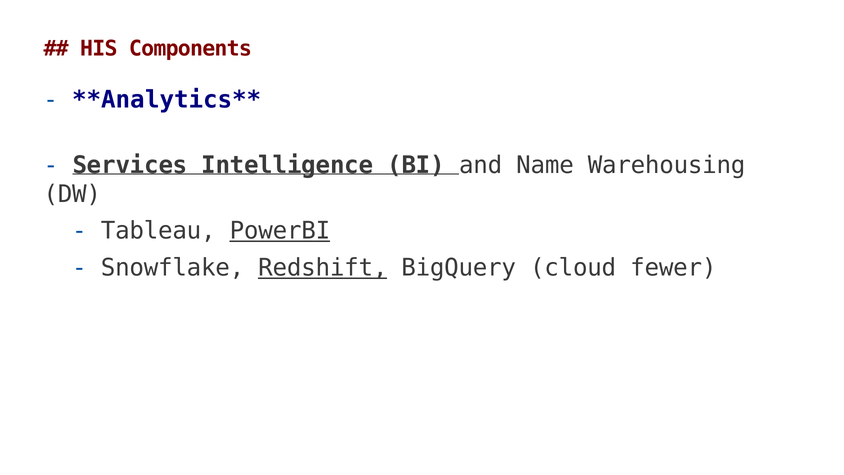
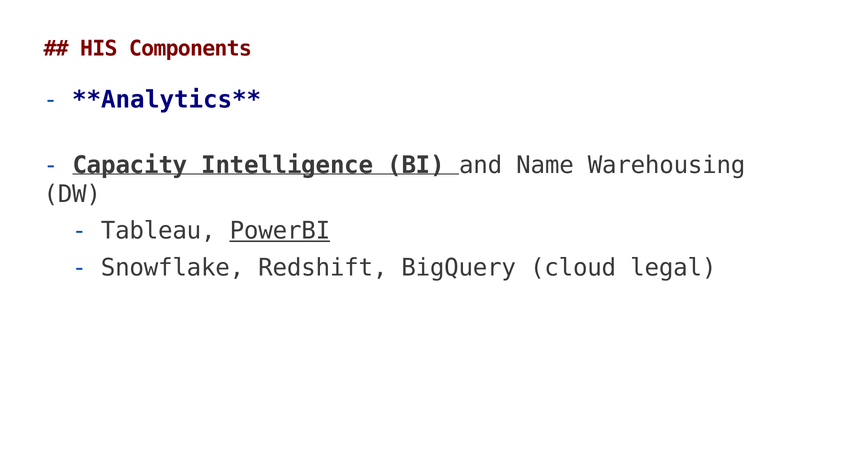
Services: Services -> Capacity (130, 165)
Redshift underline: present -> none (323, 268)
fewer: fewer -> legal (673, 268)
